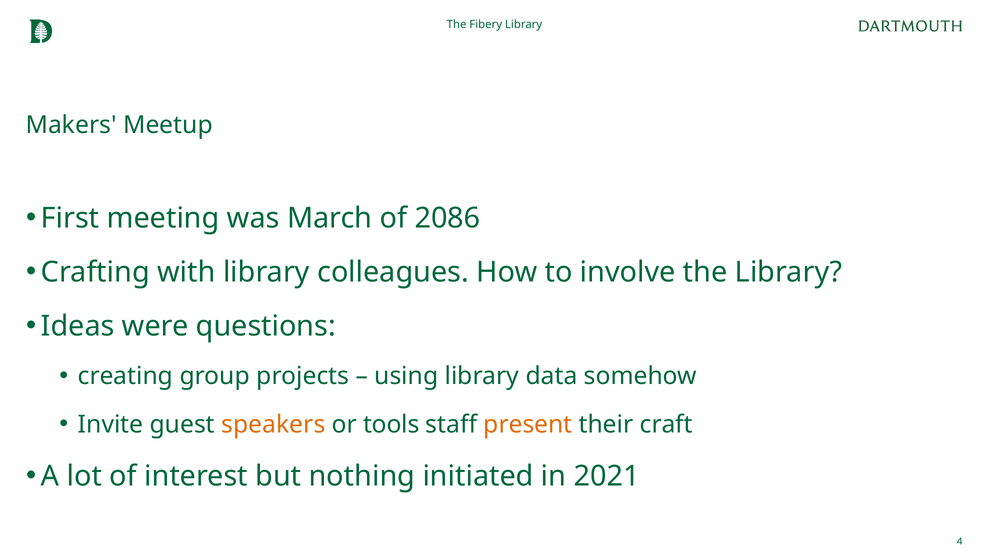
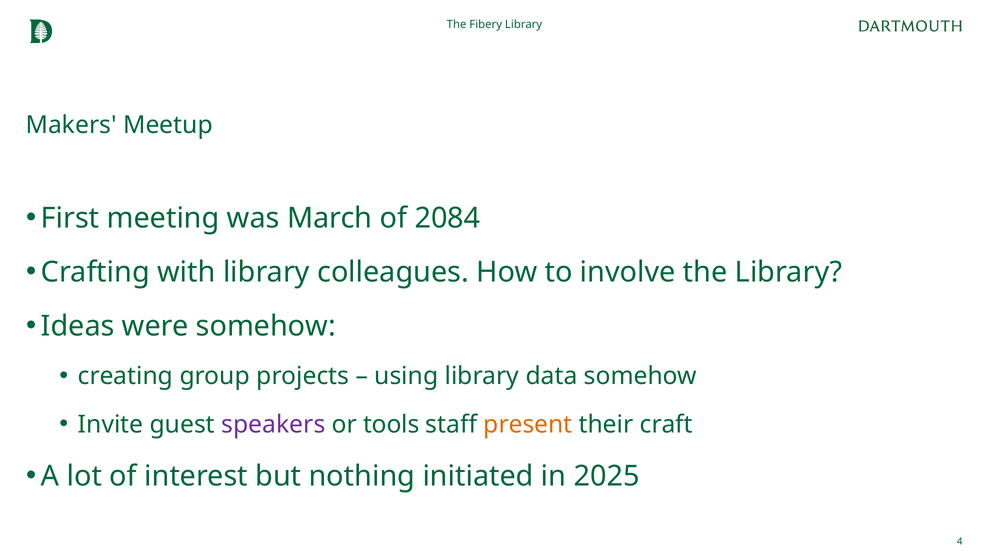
2086: 2086 -> 2084 (447, 218)
were questions: questions -> somehow (266, 326)
speakers colour: orange -> purple (273, 424)
2021: 2021 -> 2025 (607, 475)
